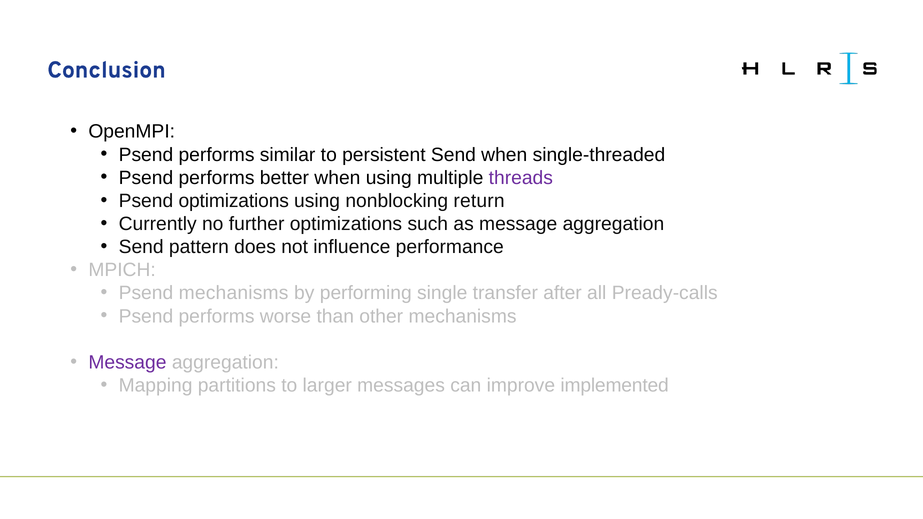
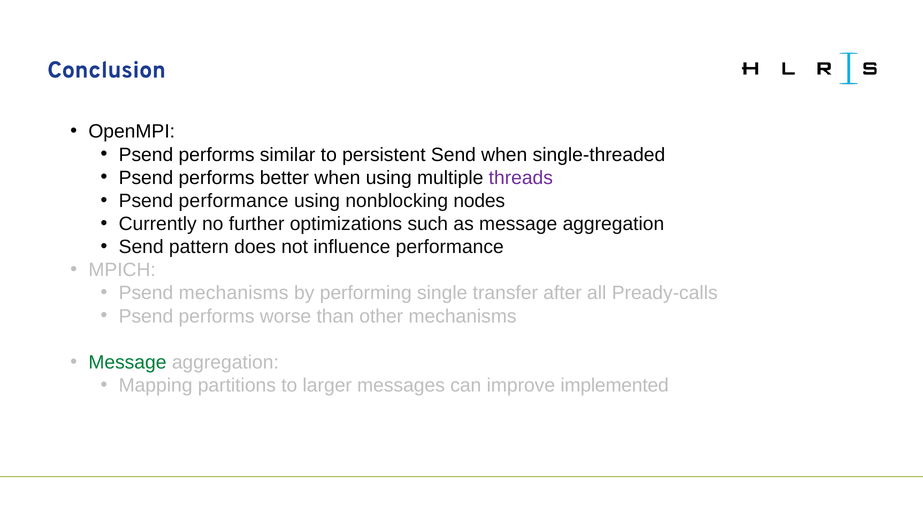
Psend optimizations: optimizations -> performance (234, 201)
return: return -> nodes (479, 201)
Message colour: purple -> green (127, 362)
